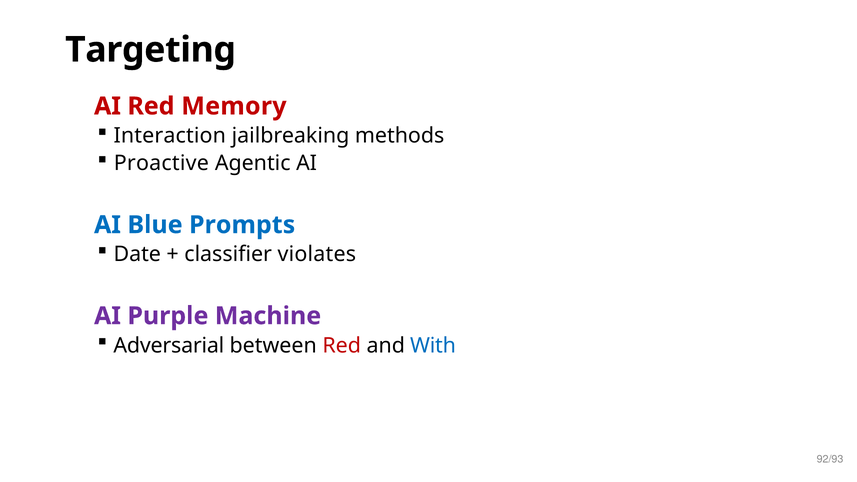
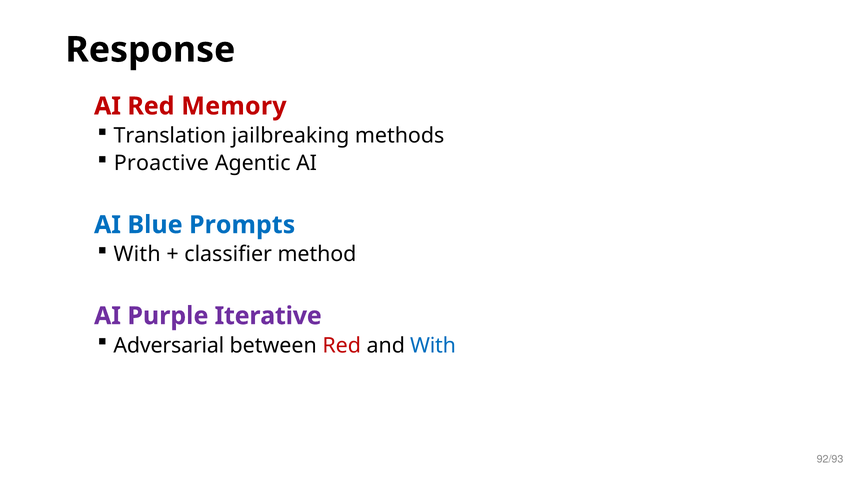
Targeting: Targeting -> Response (150, 50)
Interaction: Interaction -> Translation (170, 136)
Date: Date -> With (137, 254)
violates: violates -> method (317, 254)
Machine: Machine -> Iterative (268, 316)
